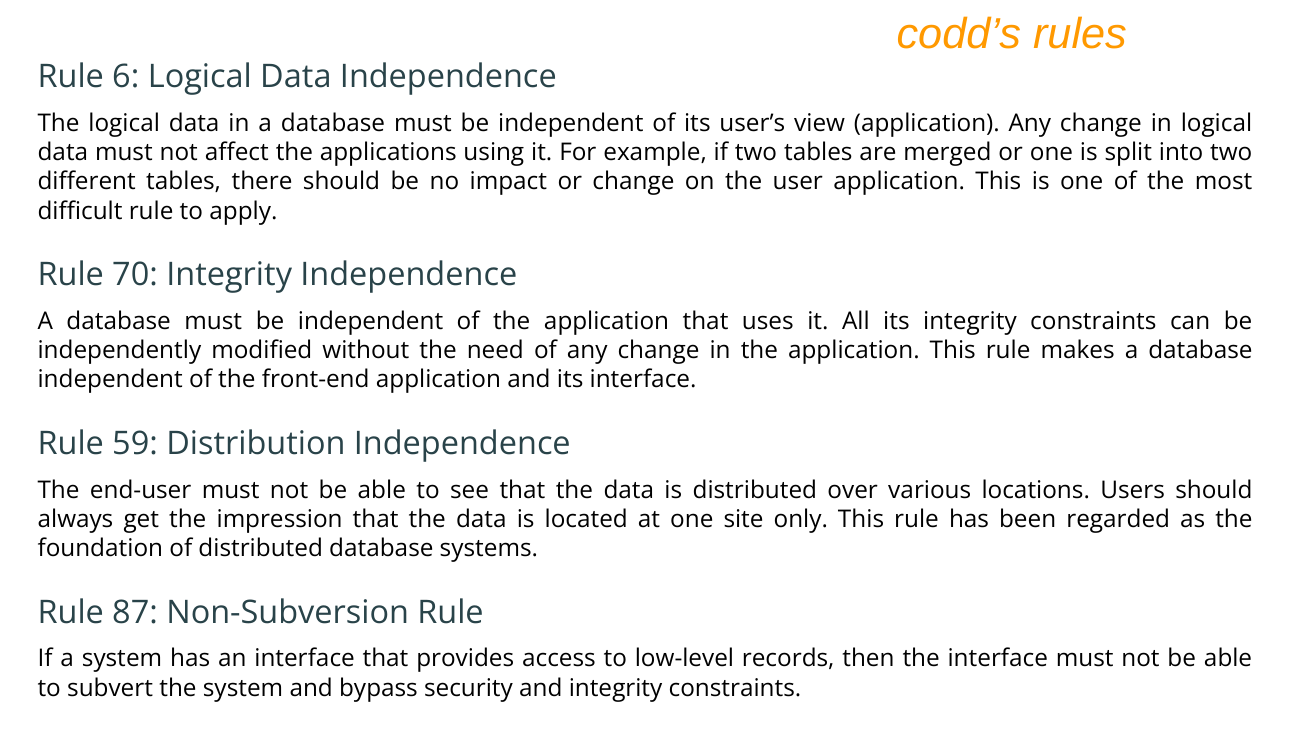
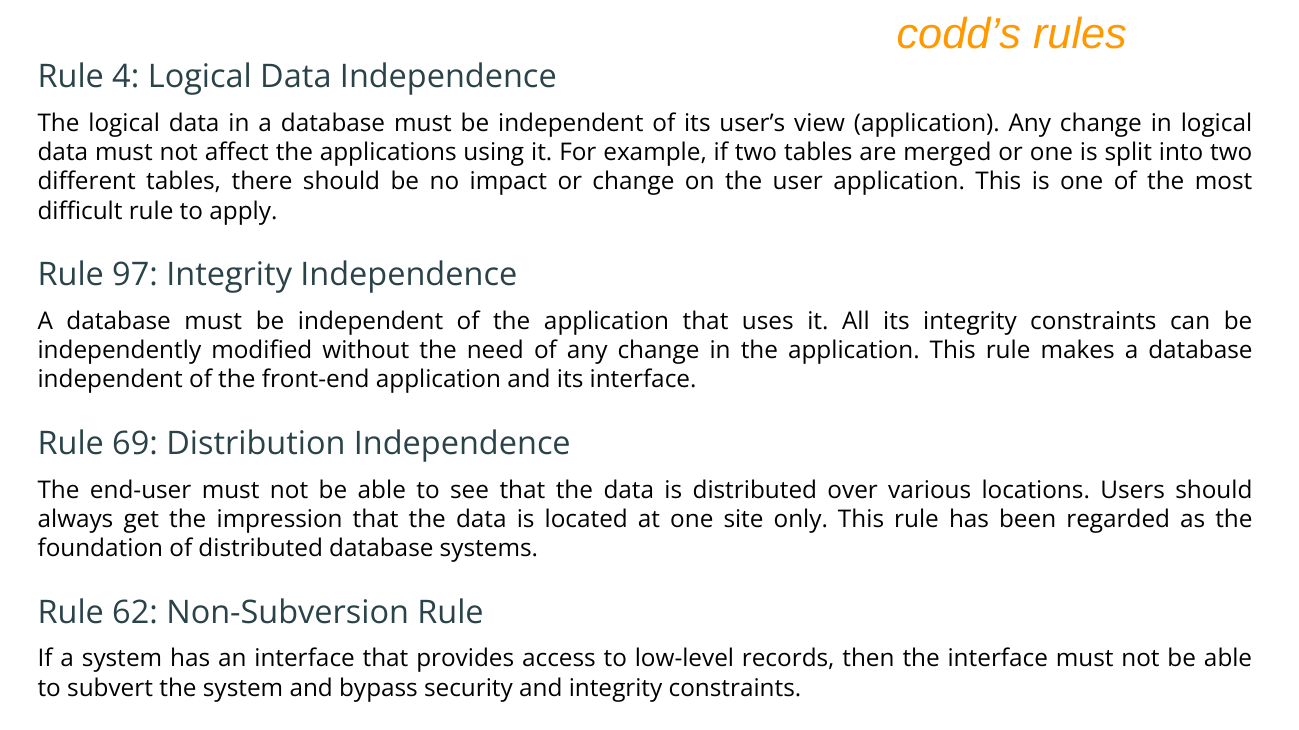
6: 6 -> 4 (126, 77)
70: 70 -> 97 (135, 275)
59: 59 -> 69 (135, 444)
87: 87 -> 62 (135, 613)
